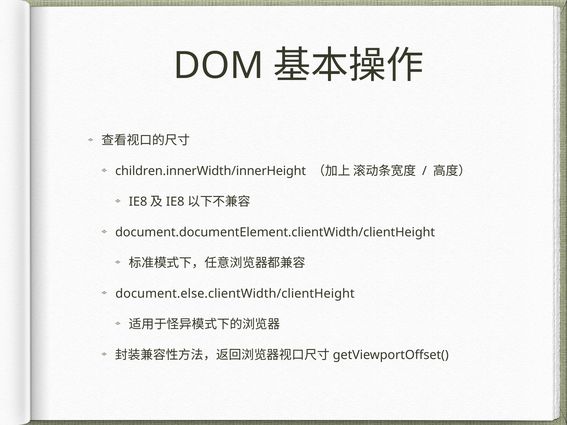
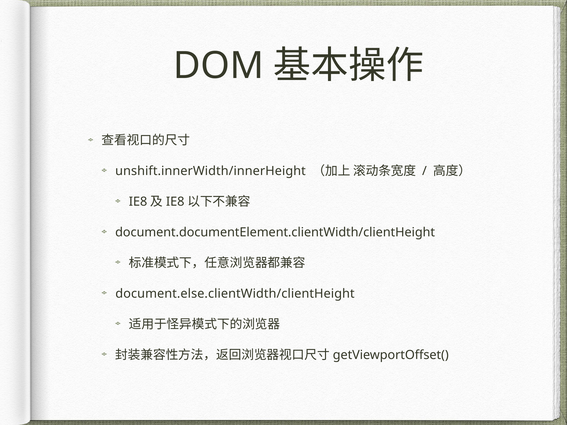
children.innerWidth/innerHeight: children.innerWidth/innerHeight -> unshift.innerWidth/innerHeight (210, 171)
